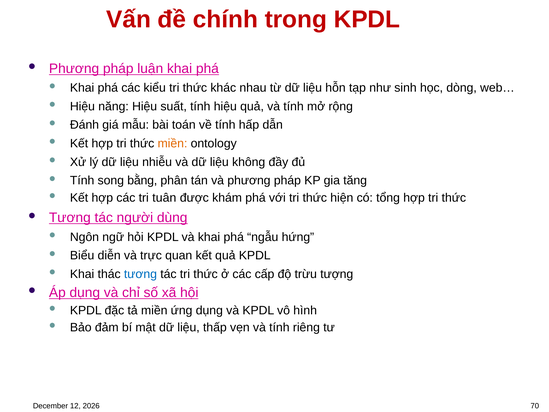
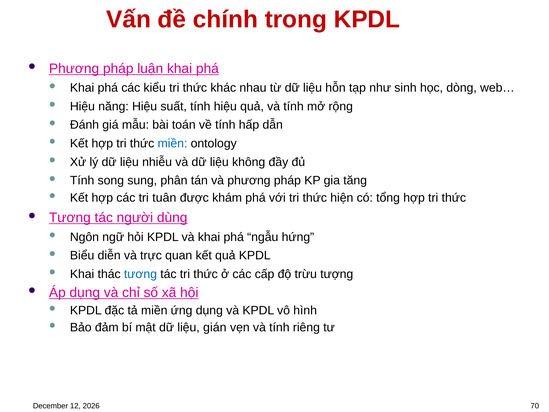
miền colour: orange -> blue (172, 143)
bằng: bằng -> sung (142, 180)
thấp: thấp -> gián (215, 327)
